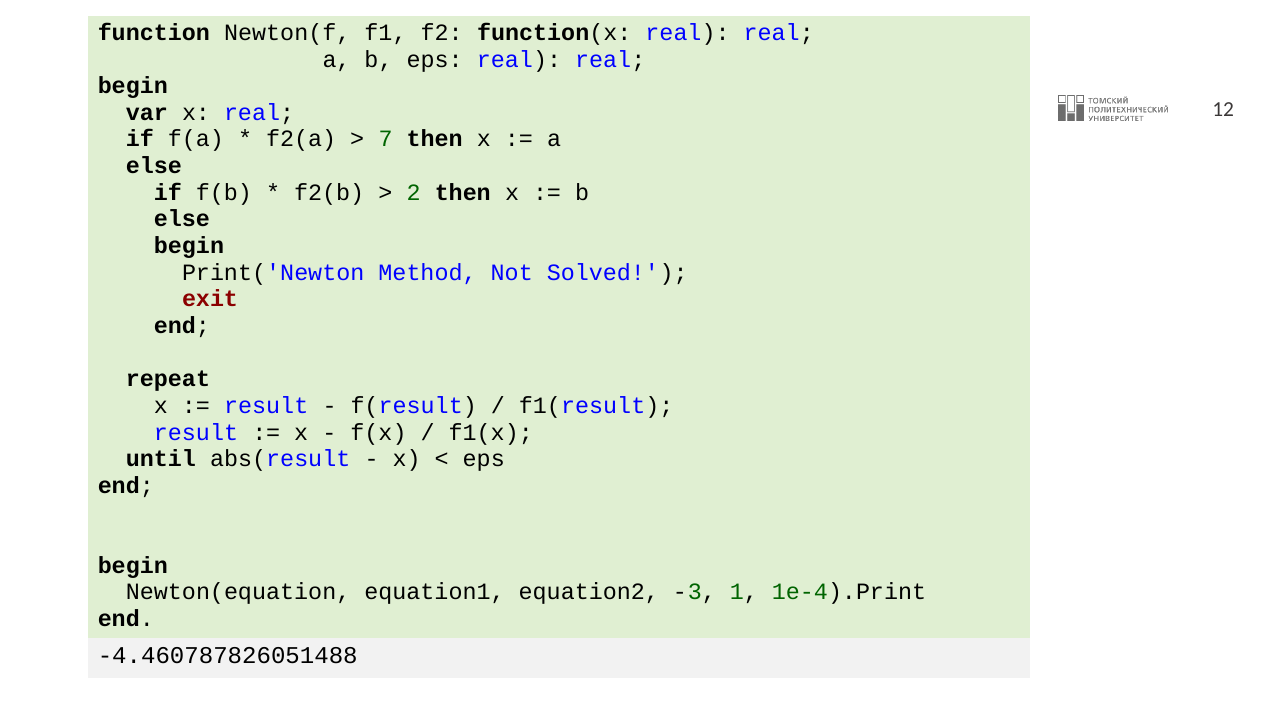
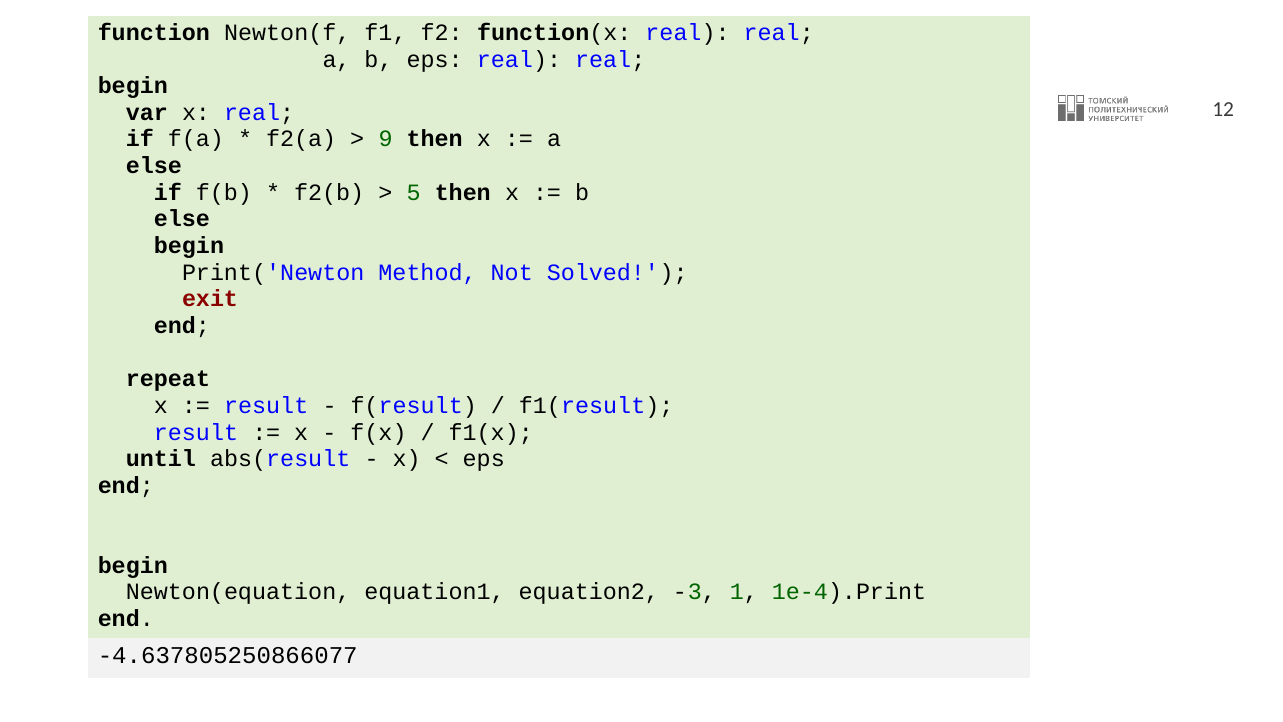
7: 7 -> 9 (386, 139)
2: 2 -> 5 (414, 192)
-4.460787826051488: -4.460787826051488 -> -4.637805250866077 (228, 655)
